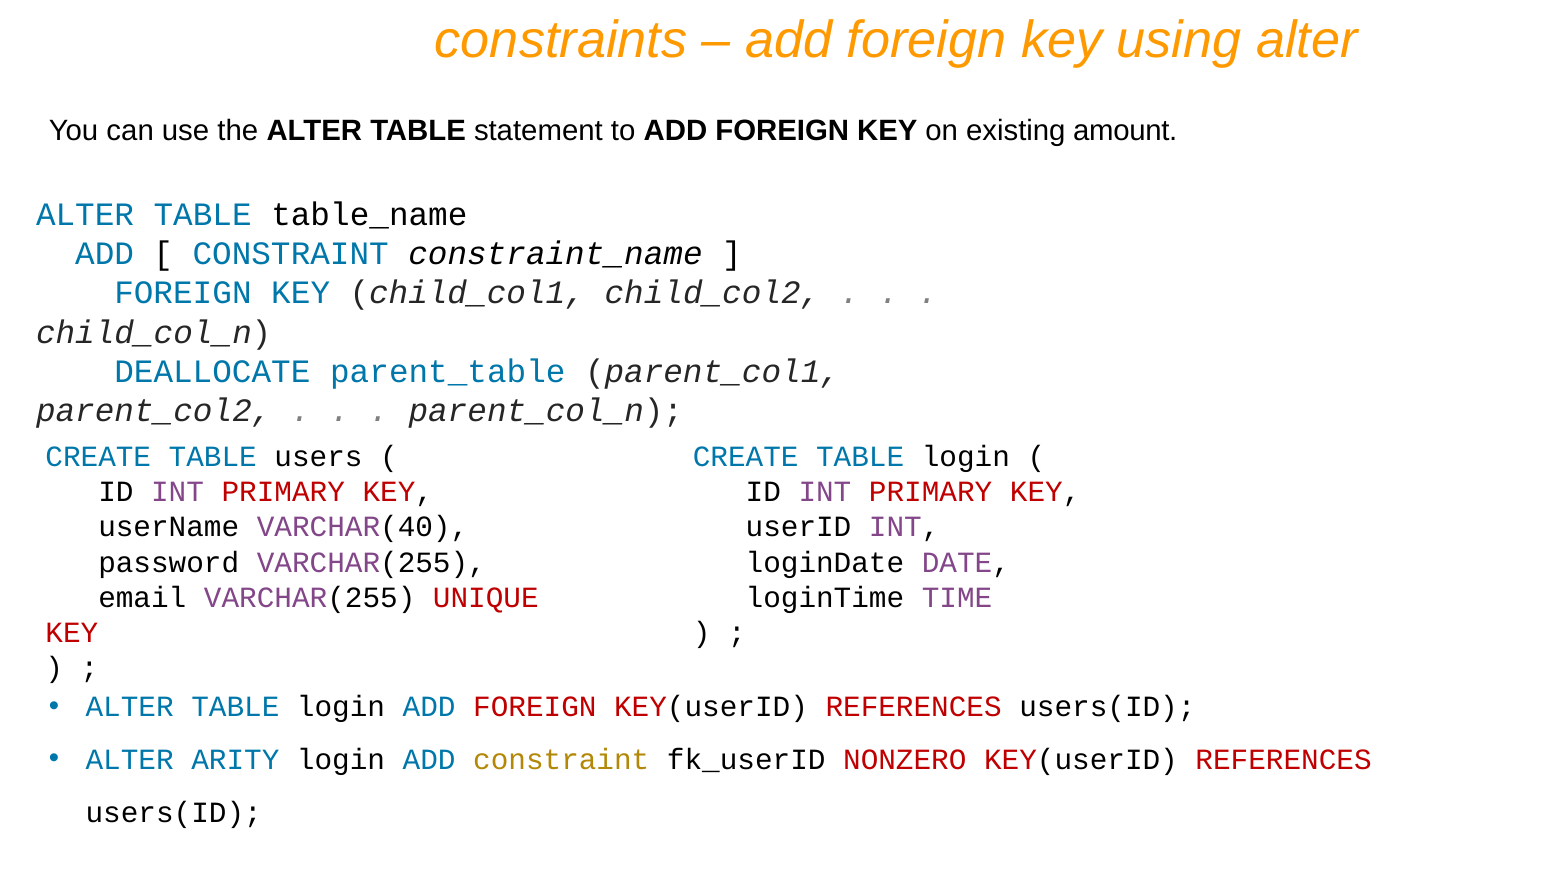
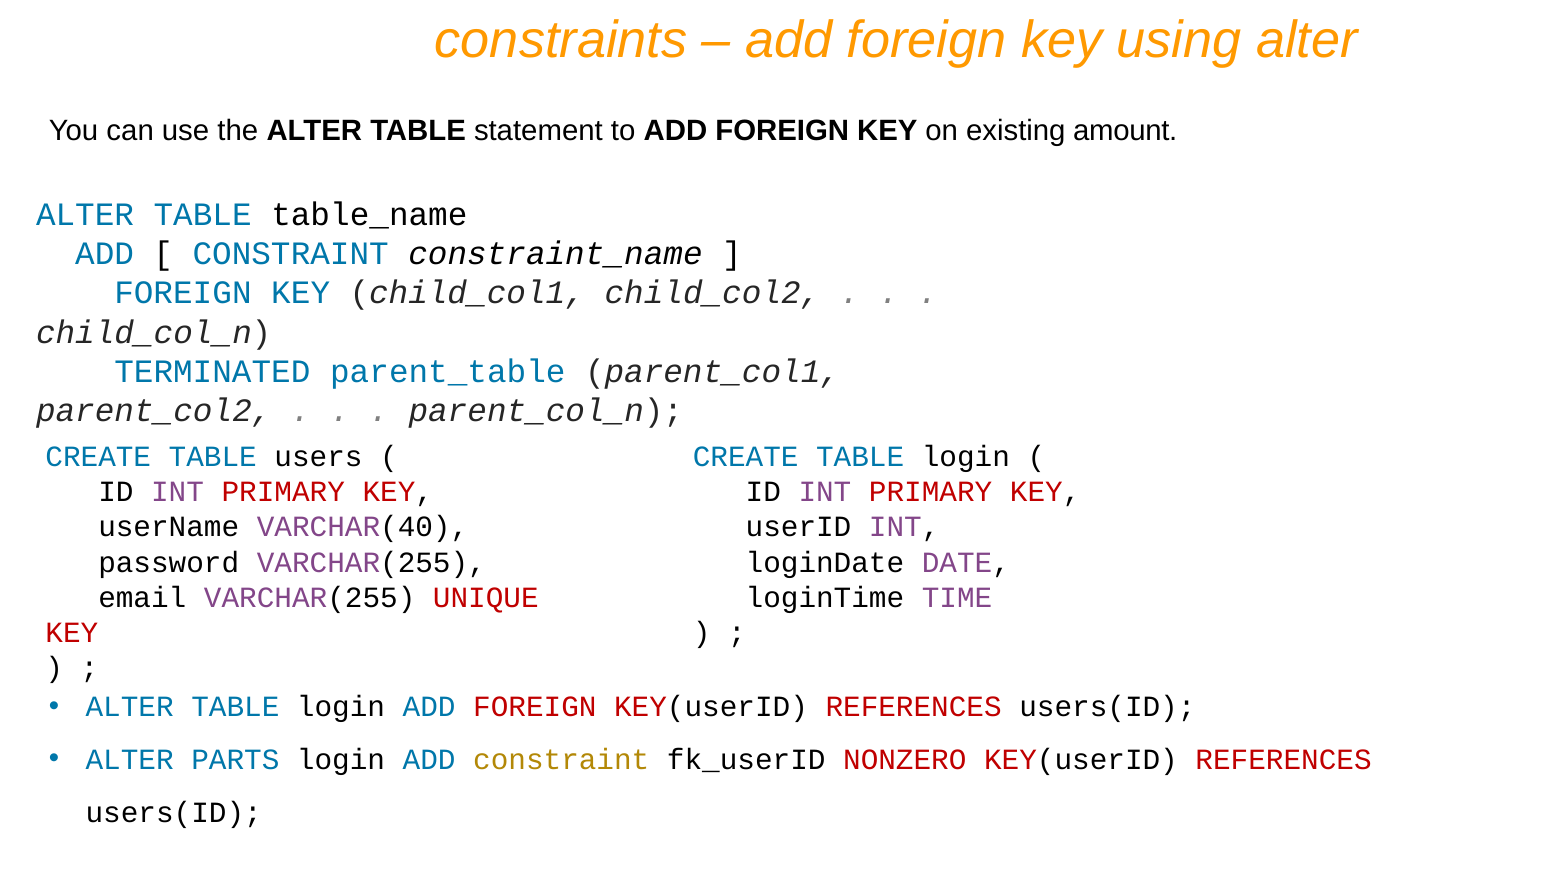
DEALLOCATE: DEALLOCATE -> TERMINATED (212, 371)
ARITY: ARITY -> PARTS (235, 760)
